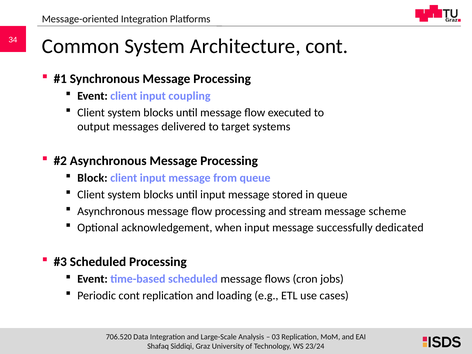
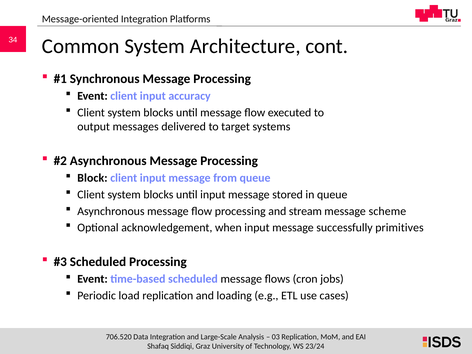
coupling: coupling -> accuracy (190, 96)
dedicated: dedicated -> primitives (399, 228)
Periodic cont: cont -> load (129, 296)
